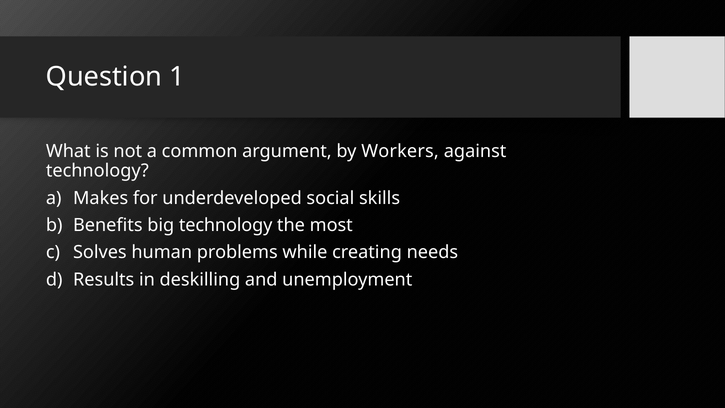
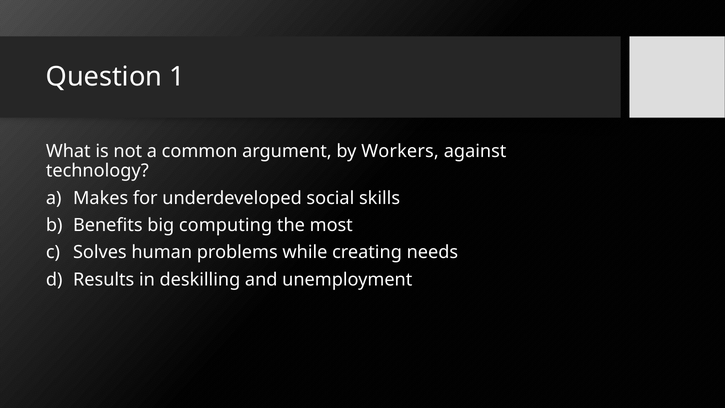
big technology: technology -> computing (226, 225)
